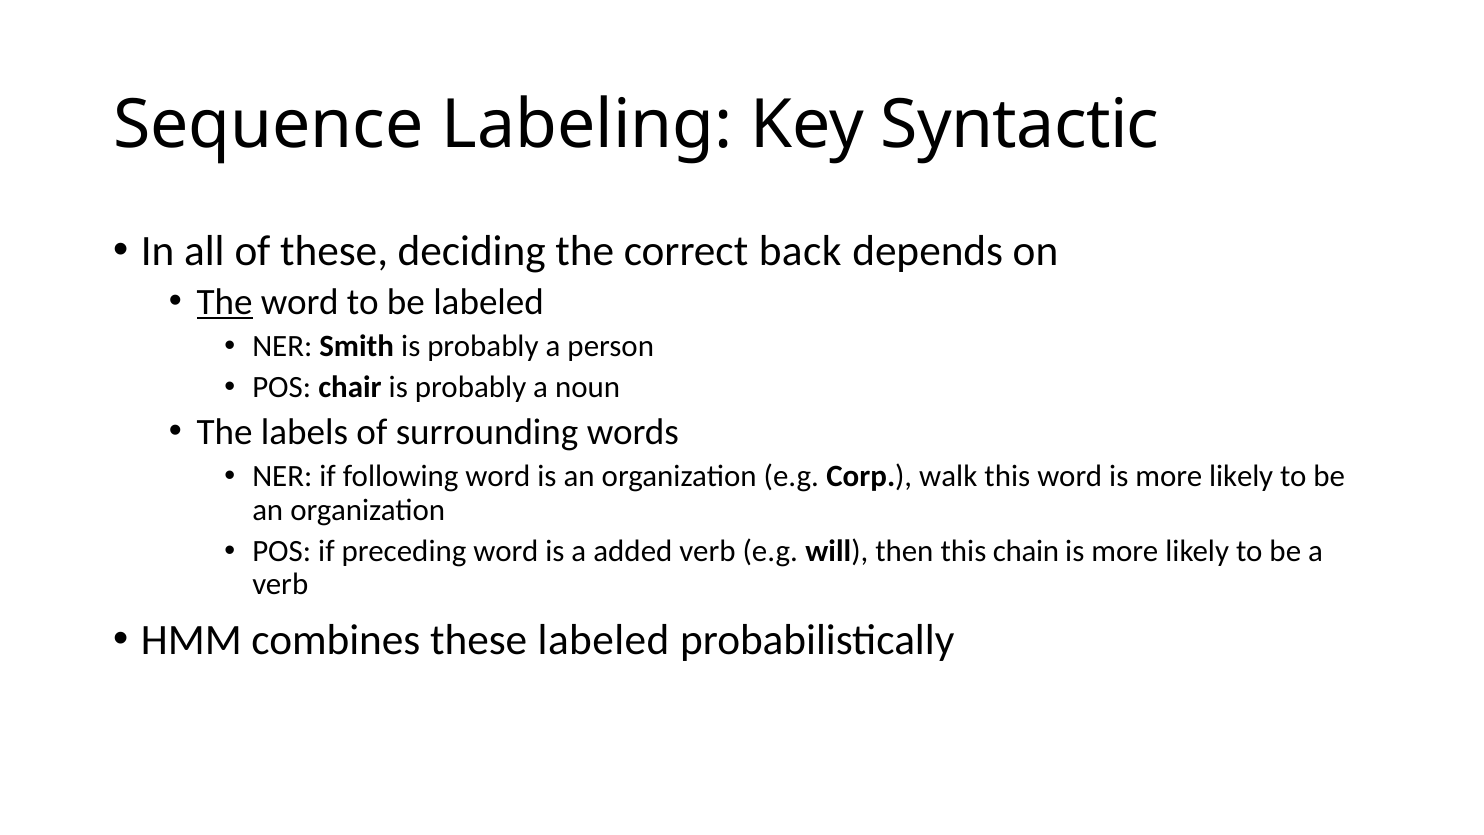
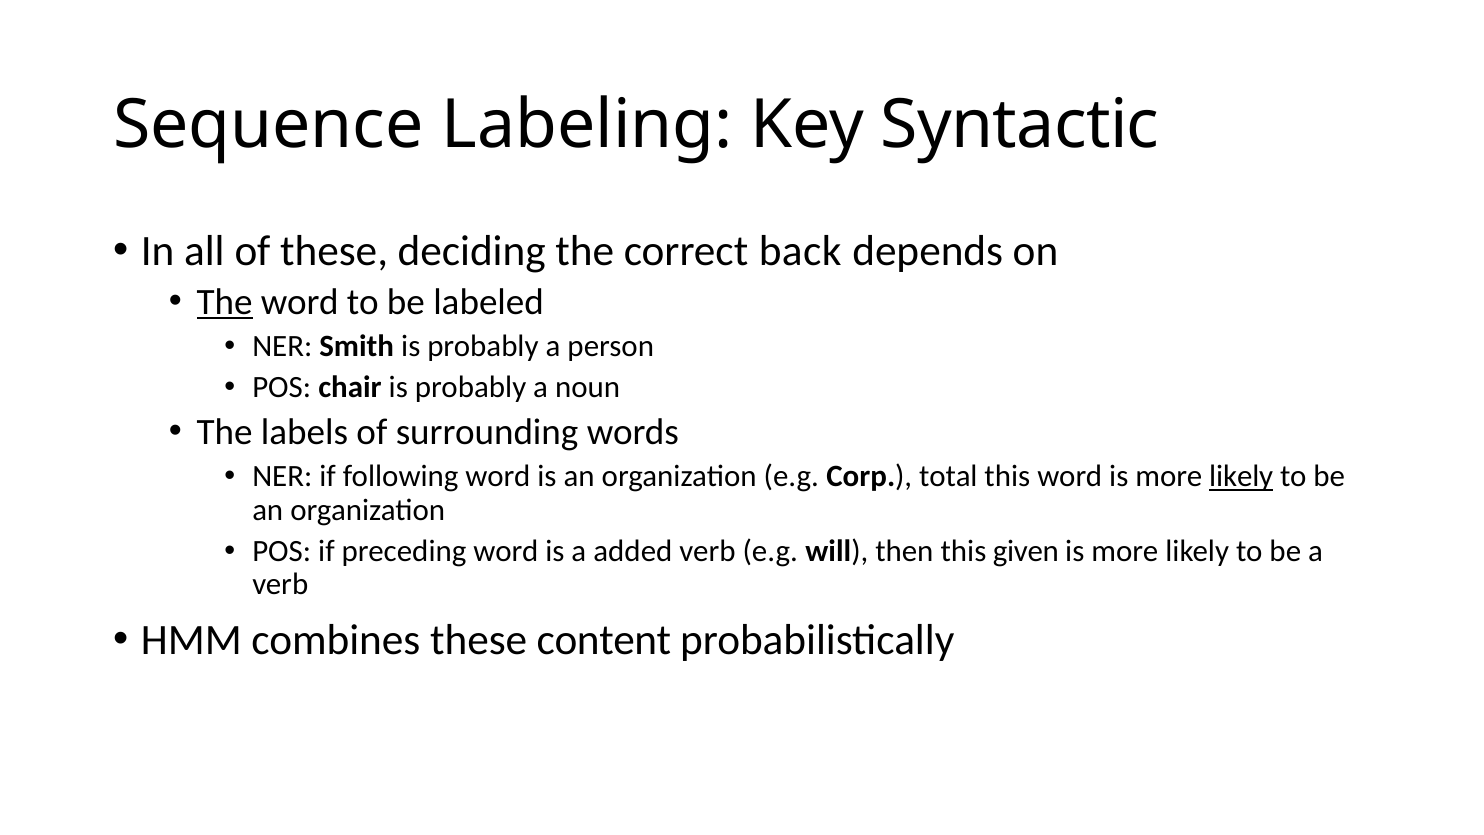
walk: walk -> total (948, 476)
likely underline: none -> present (1241, 476)
chain: chain -> given (1026, 551)
these labeled: labeled -> content (604, 640)
